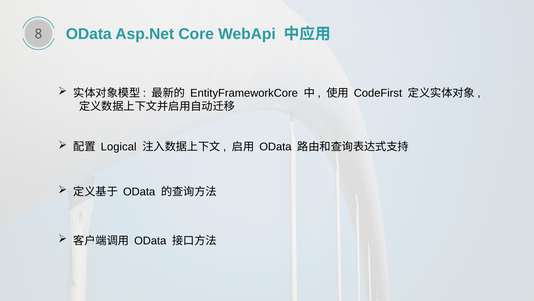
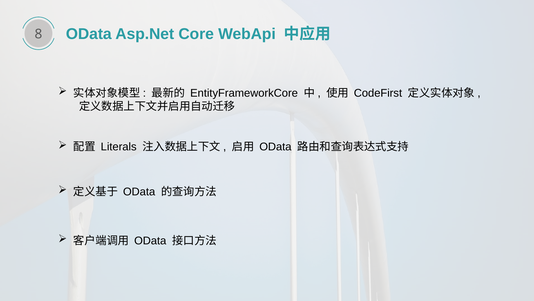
Logical: Logical -> Literals (119, 147)
